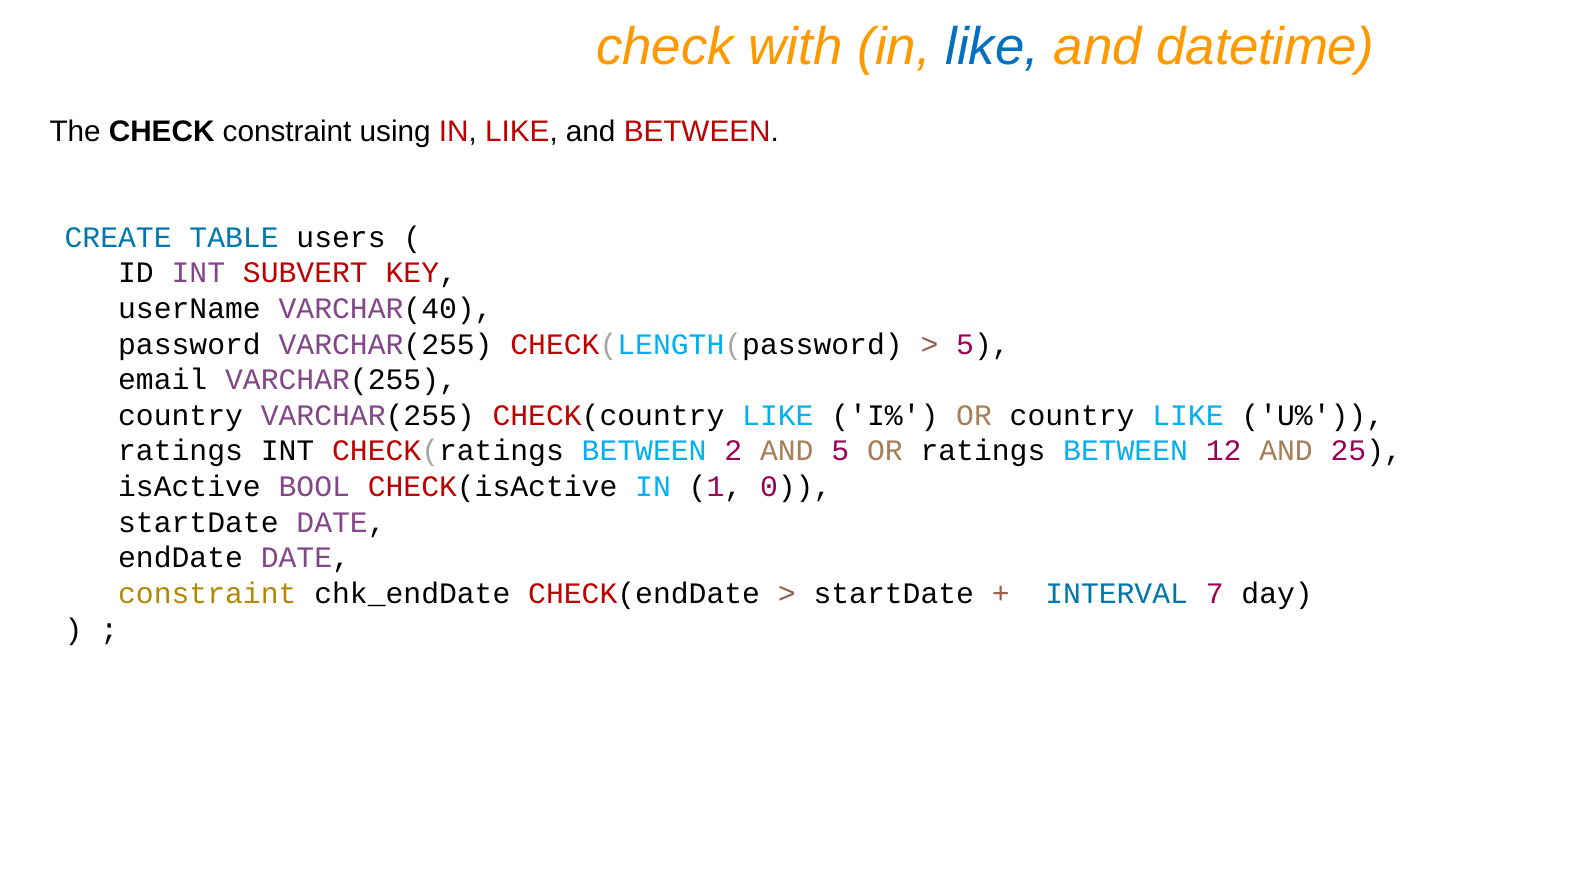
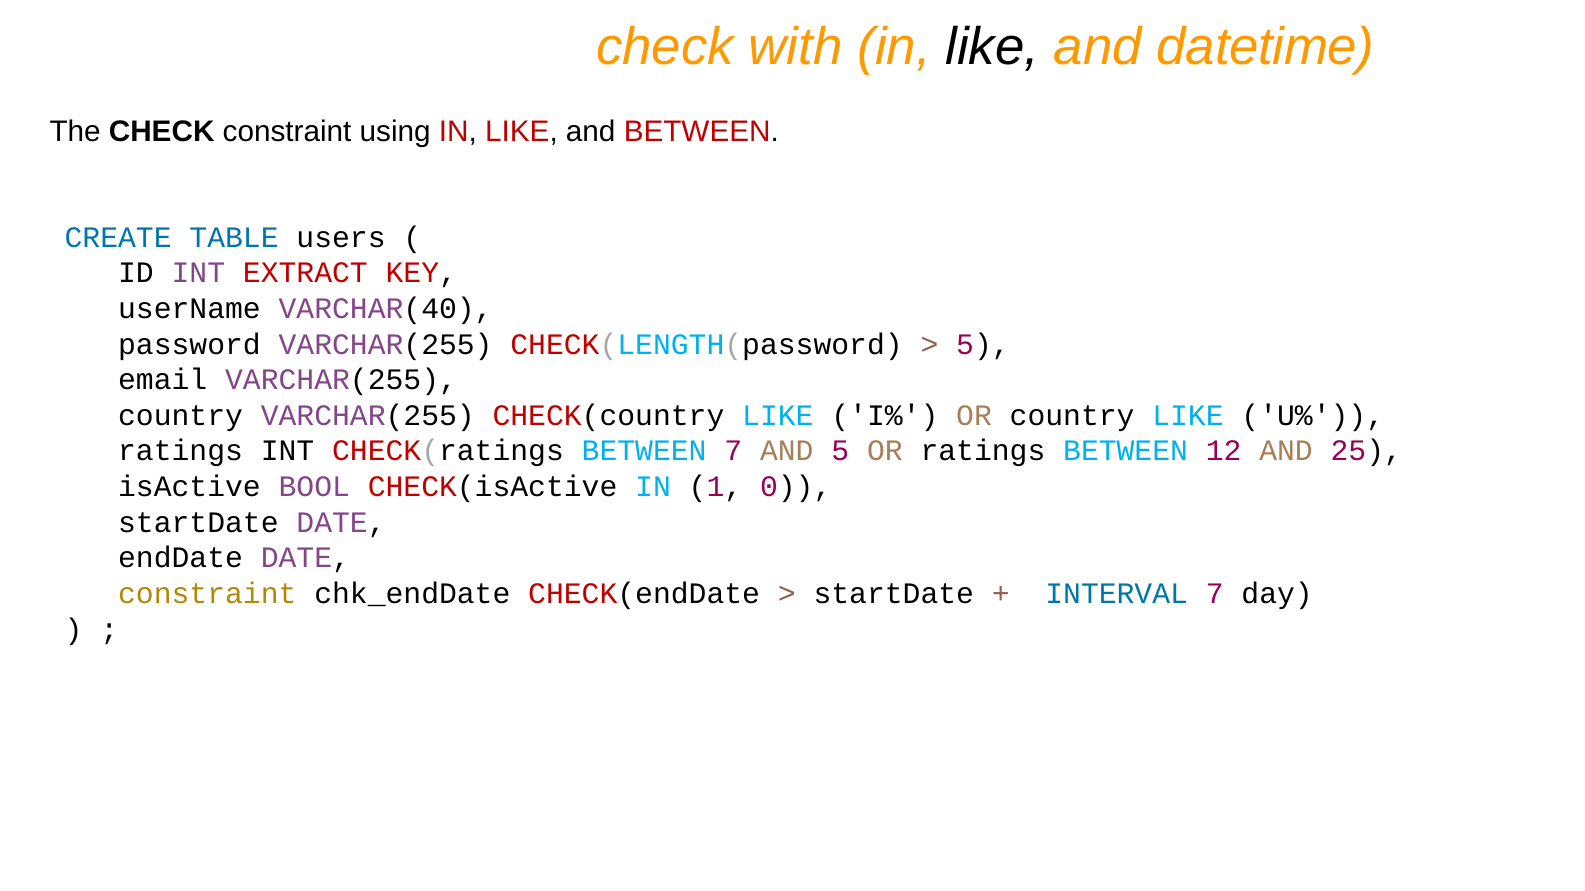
like colour: blue -> black (992, 47)
SUBVERT: SUBVERT -> EXTRACT (305, 273)
BETWEEN 2: 2 -> 7 (733, 451)
